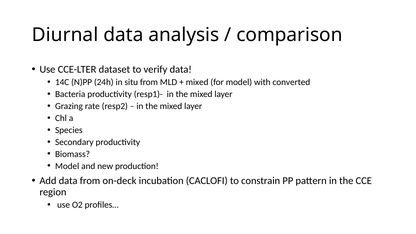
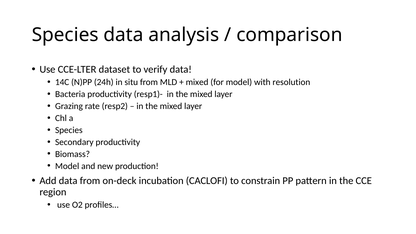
Diurnal: Diurnal -> Species (65, 35)
converted: converted -> resolution (291, 82)
